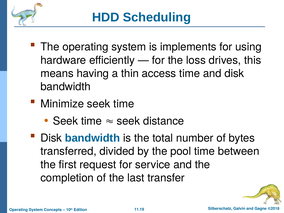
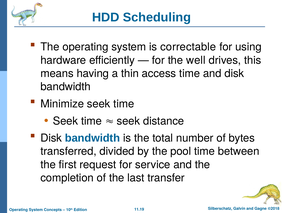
implements: implements -> correctable (188, 47)
loss: loss -> well (196, 60)
